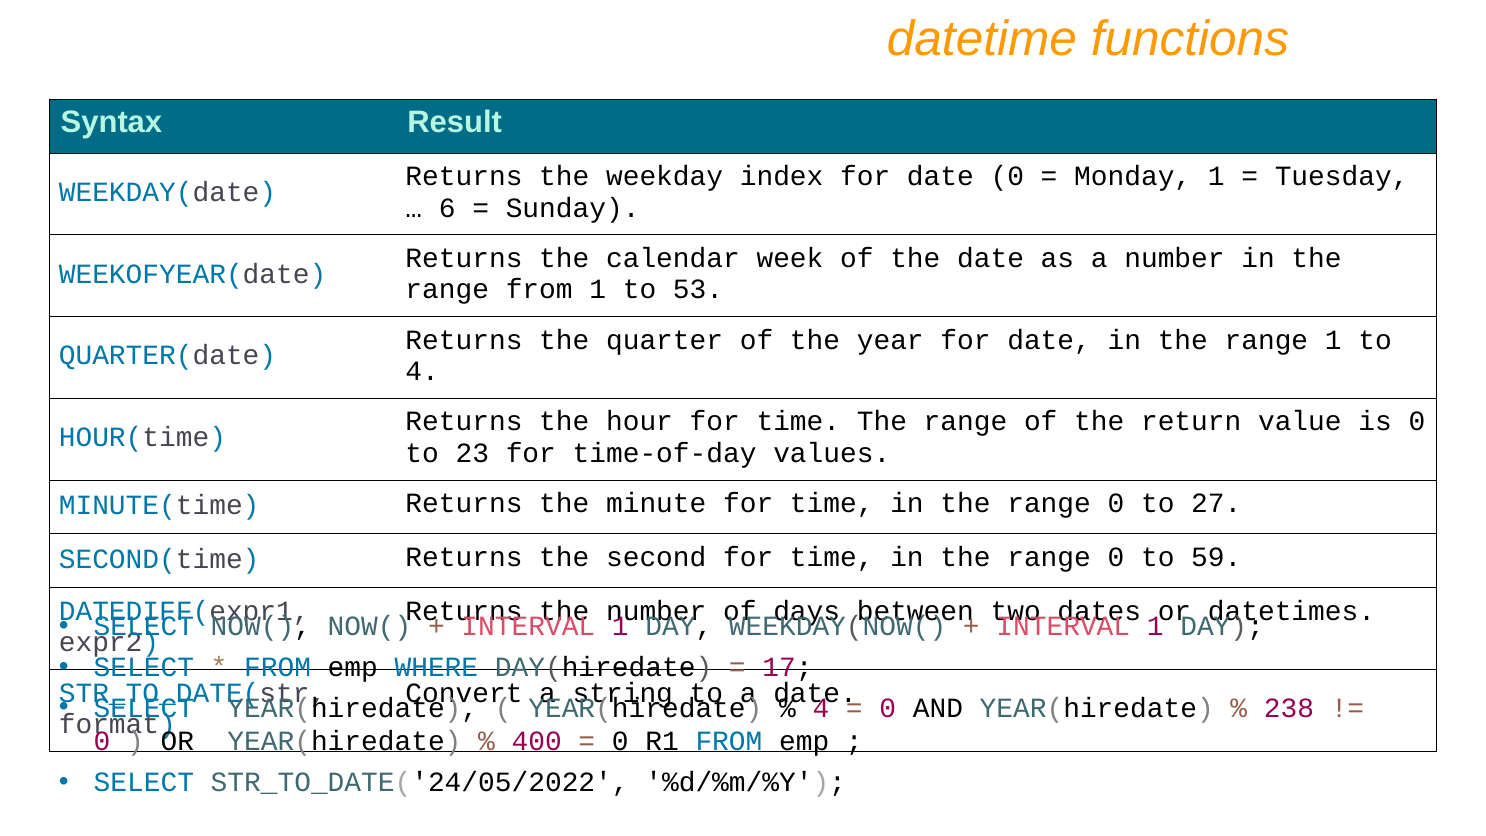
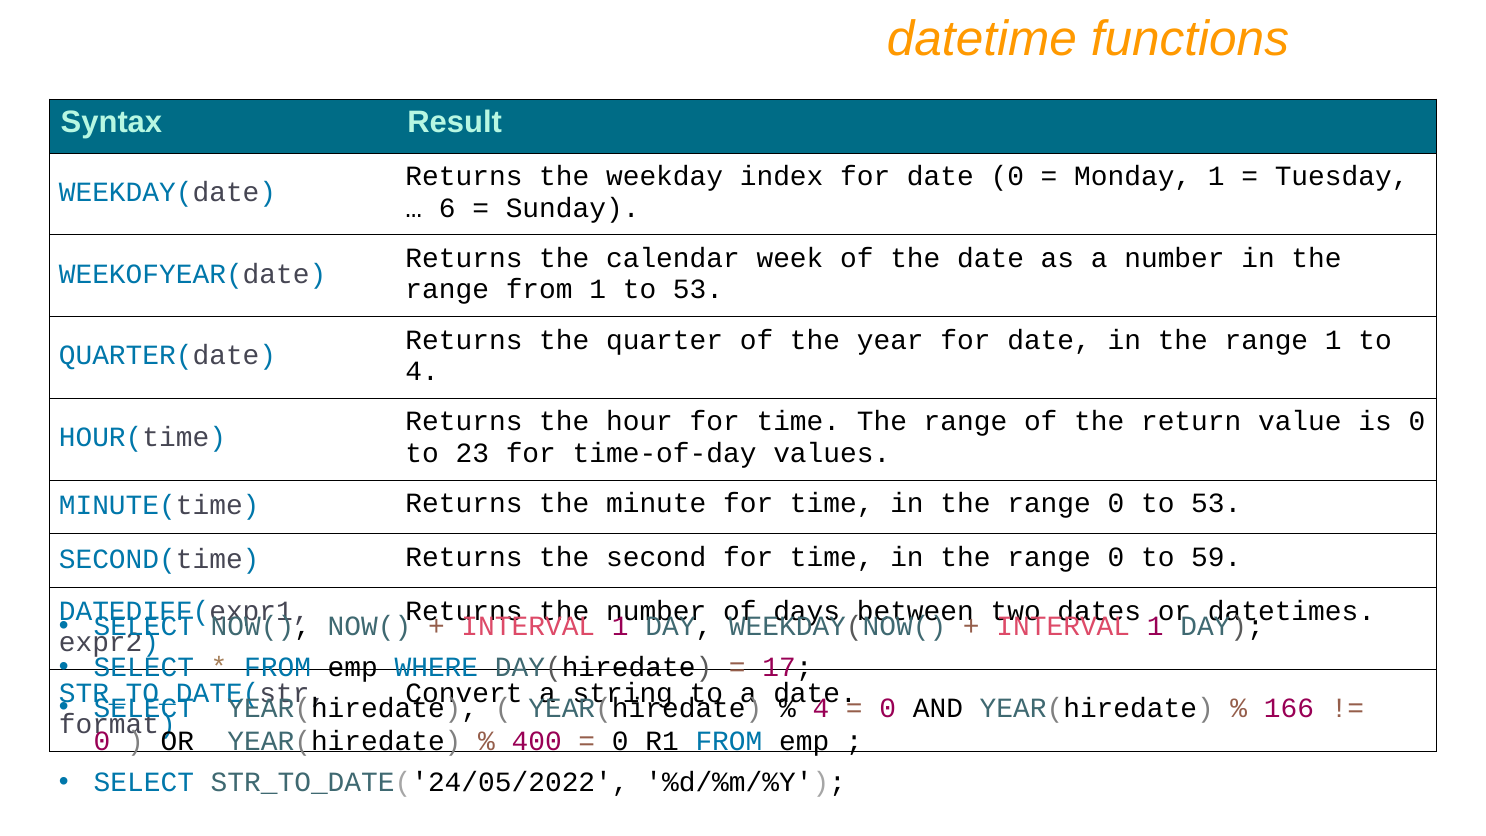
0 to 27: 27 -> 53 (1216, 503)
238: 238 -> 166 (1289, 708)
